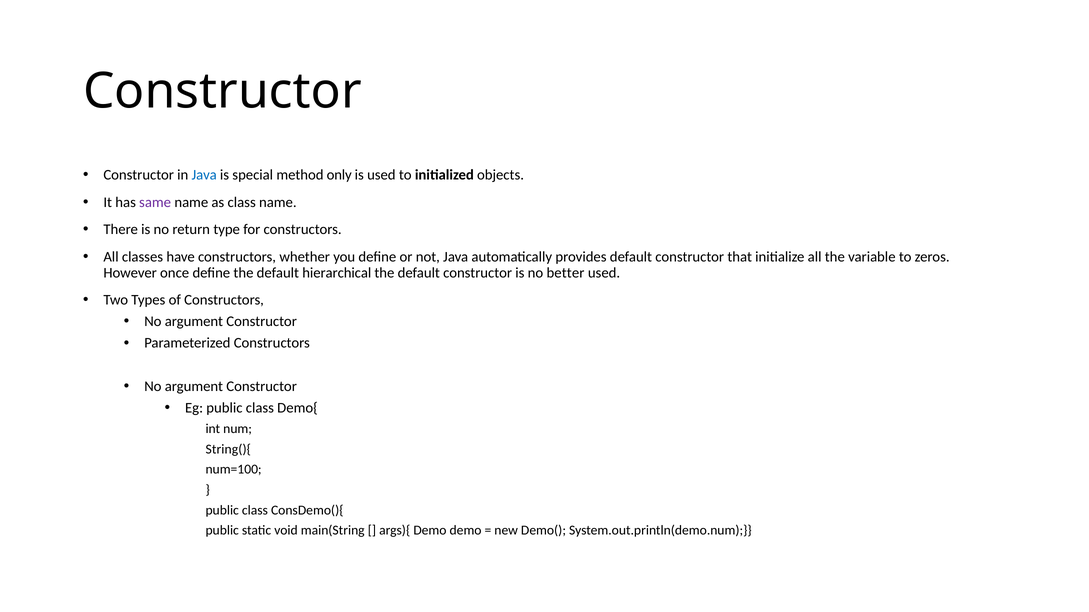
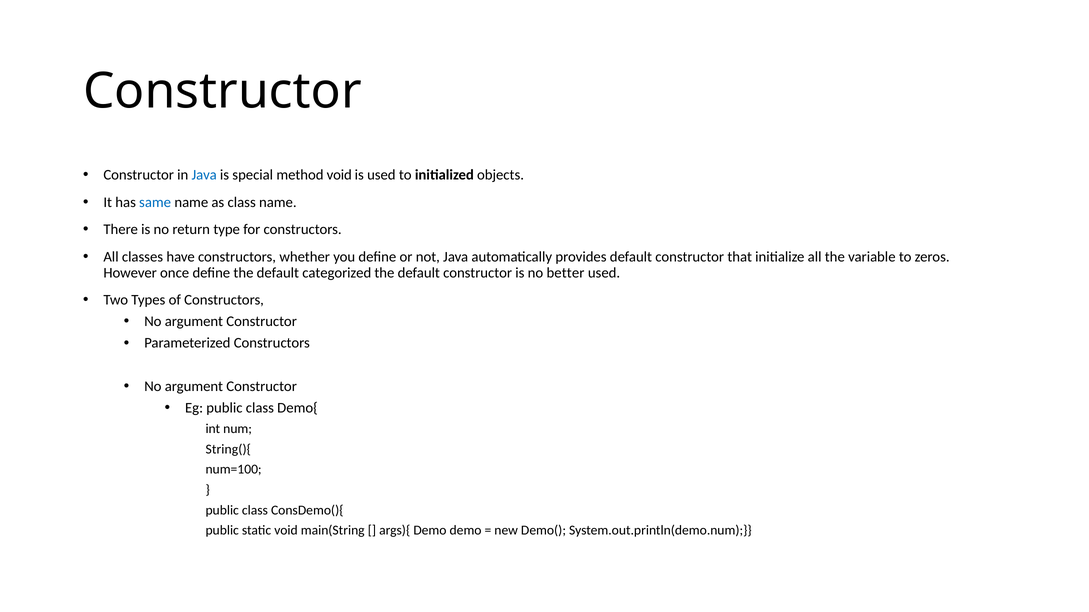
method only: only -> void (339, 175)
same colour: purple -> blue (155, 202)
hierarchical: hierarchical -> categorized (337, 273)
